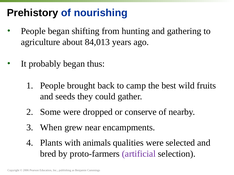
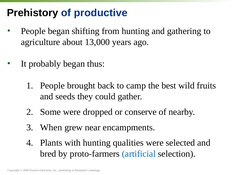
nourishing: nourishing -> productive (101, 13)
84,013: 84,013 -> 13,000 (97, 42)
with animals: animals -> hunting (97, 143)
artificial colour: purple -> blue (139, 154)
